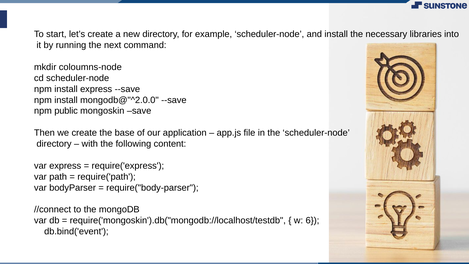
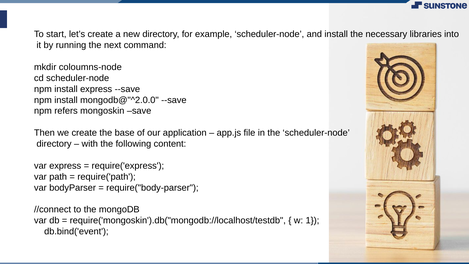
public: public -> refers (66, 111)
6: 6 -> 1 (312, 220)
